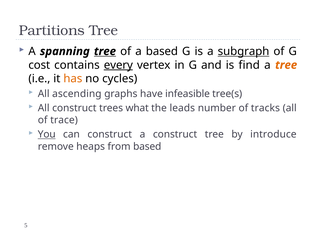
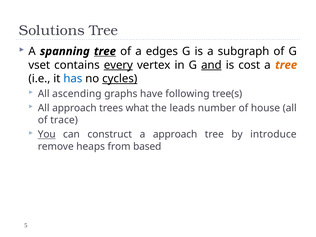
Partitions: Partitions -> Solutions (52, 30)
a based: based -> edges (162, 51)
subgraph underline: present -> none (244, 51)
cost: cost -> vset (39, 65)
and underline: none -> present (211, 65)
find: find -> cost (249, 65)
has colour: orange -> blue (73, 79)
cycles underline: none -> present (120, 79)
infeasible: infeasible -> following (187, 94)
All construct: construct -> approach (74, 108)
tracks: tracks -> house (265, 108)
a construct: construct -> approach (175, 134)
